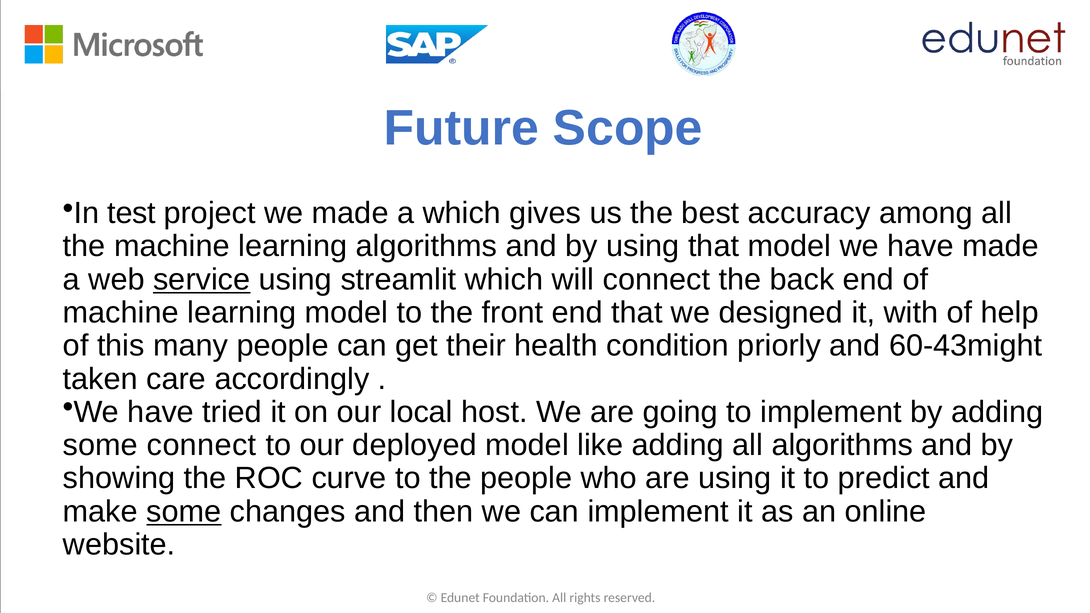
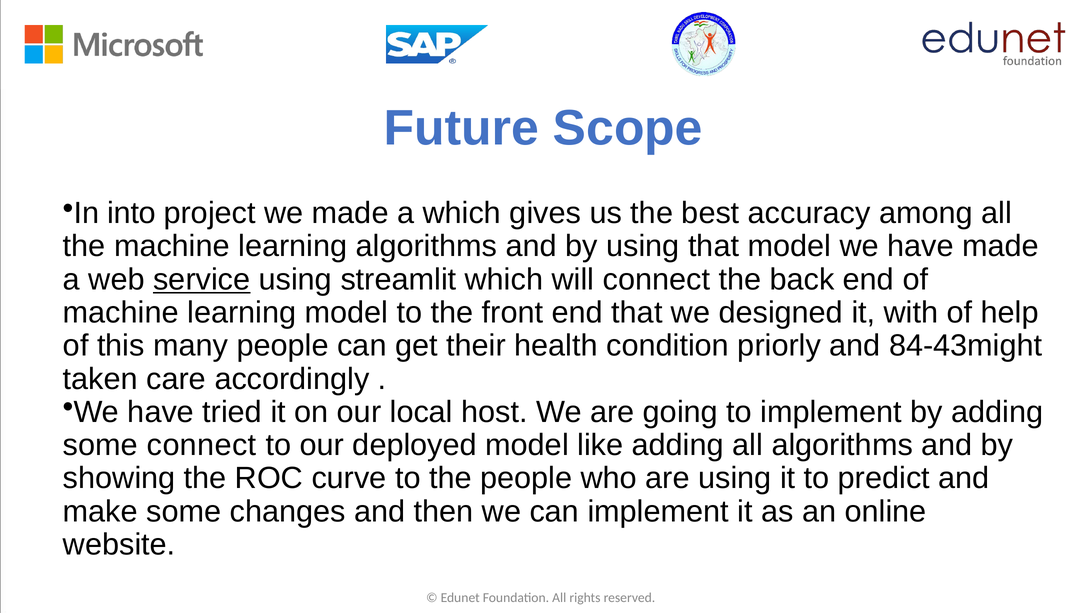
test: test -> into (132, 213)
60-43might: 60-43might -> 84-43might (966, 346)
some underline: present -> none (184, 512)
